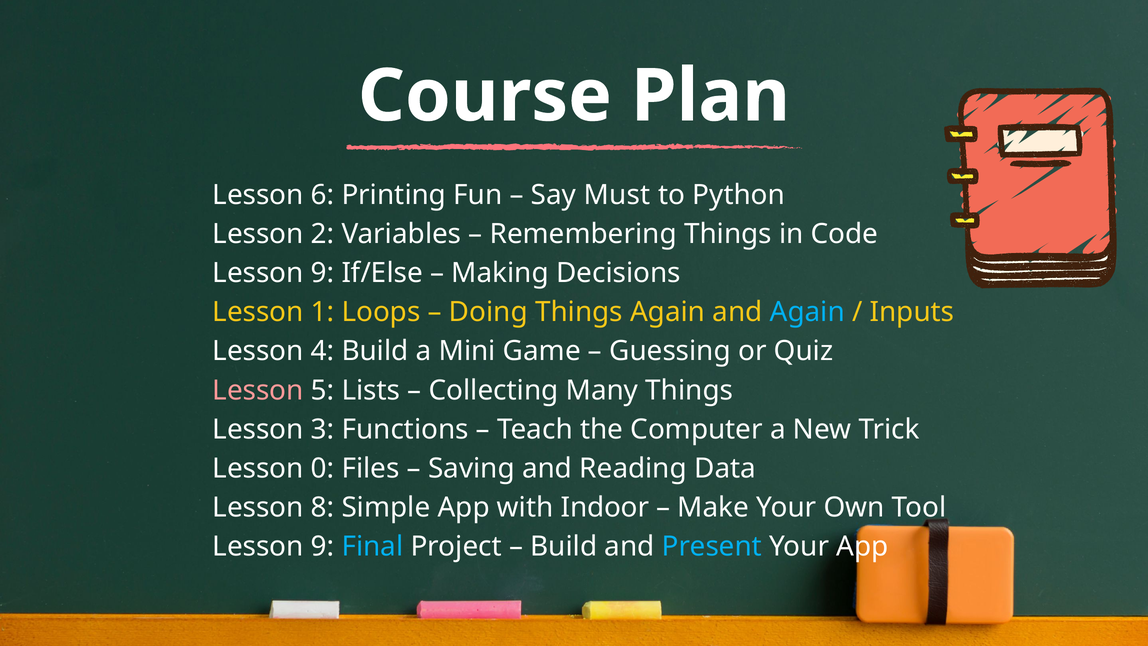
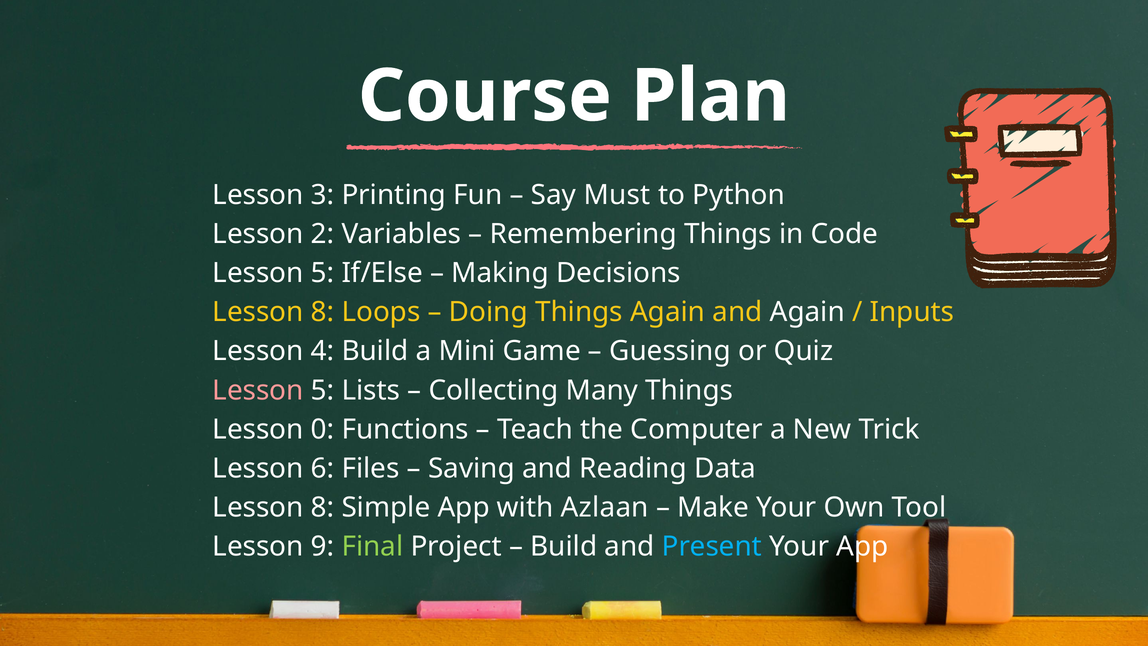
6: 6 -> 3 (323, 195)
9: 9 -> 5 (323, 273)
1: 1 -> 8 (323, 312)
Again colour: light blue -> white (807, 312)
3: 3 -> 0 (323, 429)
0: 0 -> 6 (323, 468)
Indoor: Indoor -> Azlaan (605, 507)
Final colour: light blue -> light green (372, 546)
